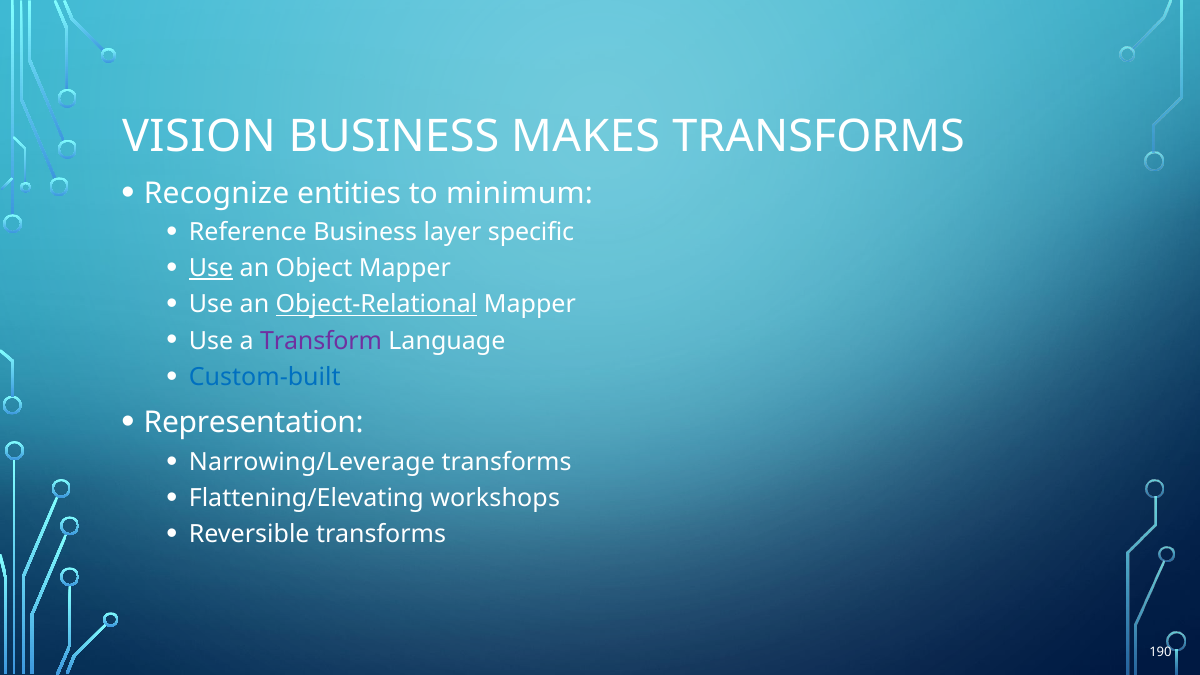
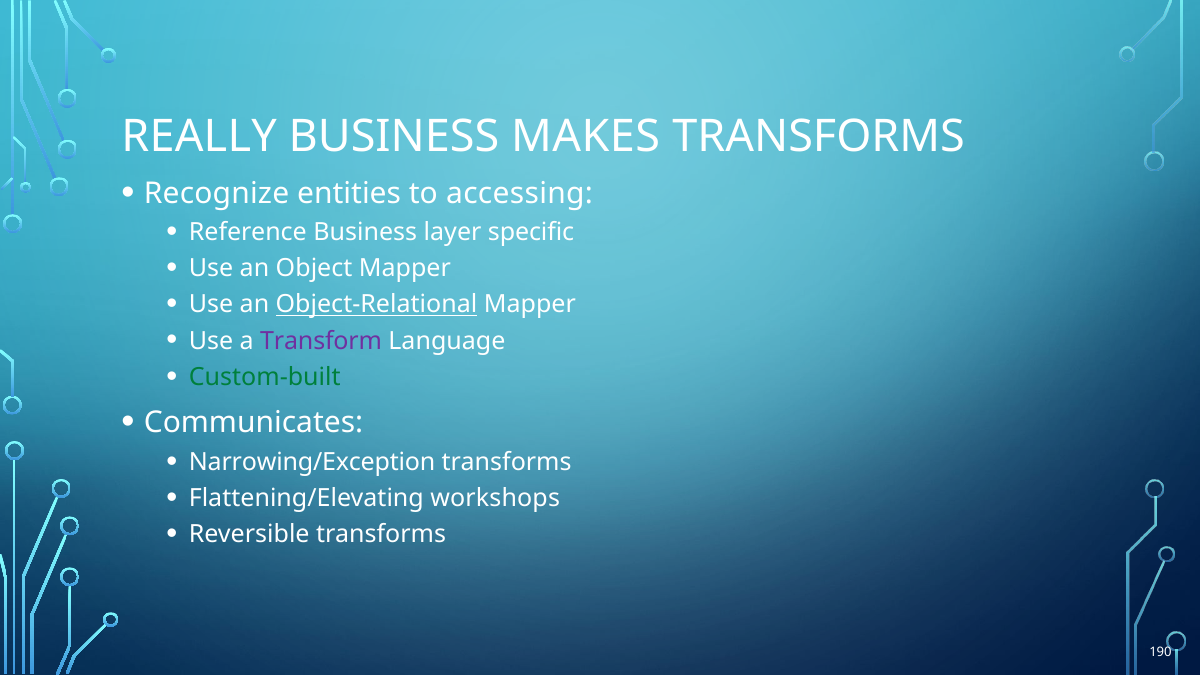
VISION: VISION -> REALLY (199, 137)
minimum: minimum -> accessing (520, 193)
Use underline: present -> none (211, 268)
Custom-built colour: blue -> green (265, 377)
Representation: Representation -> Communicates (254, 423)
Narrowing/Leverage: Narrowing/Leverage -> Narrowing/Exception (312, 462)
